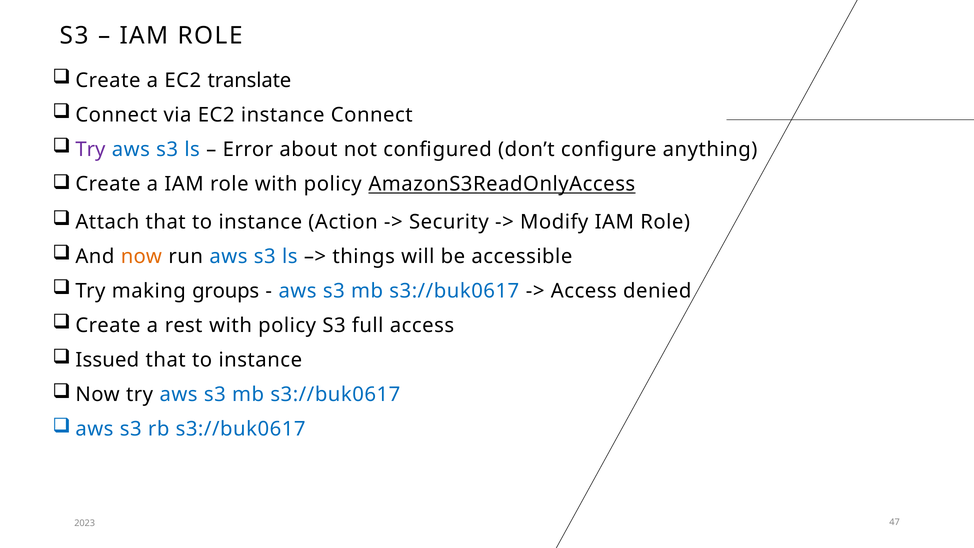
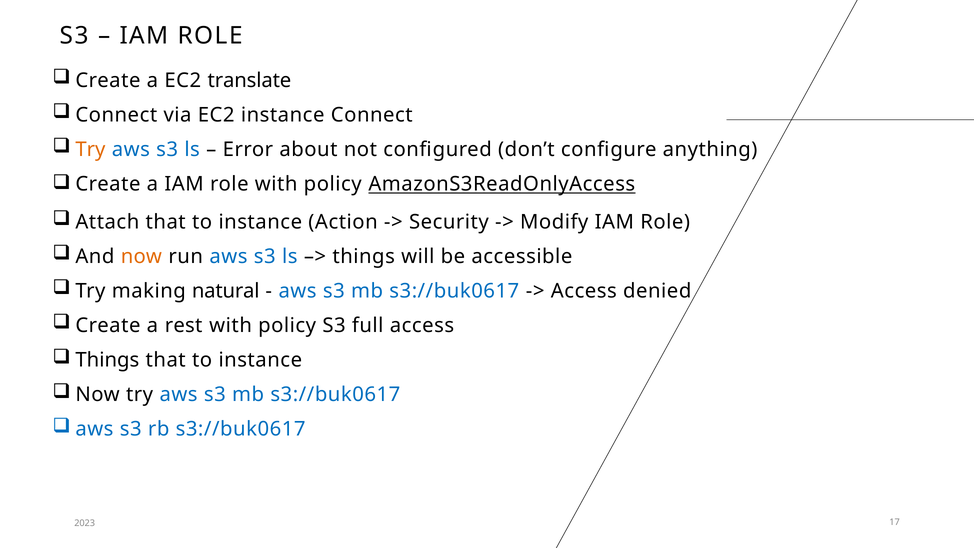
Try colour: purple -> orange (90, 149)
groups: groups -> natural (226, 291)
Issued: Issued -> Things (107, 360)
47: 47 -> 17 (895, 522)
